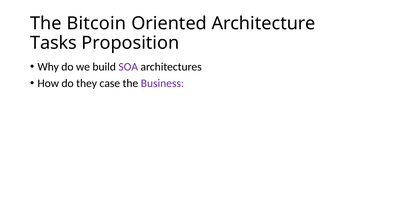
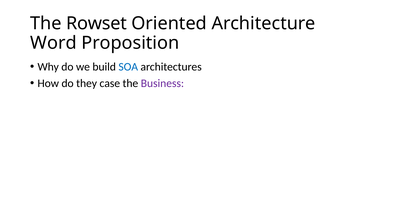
Bitcoin: Bitcoin -> Rowset (97, 23)
Tasks: Tasks -> Word (53, 43)
SOA colour: purple -> blue (128, 67)
